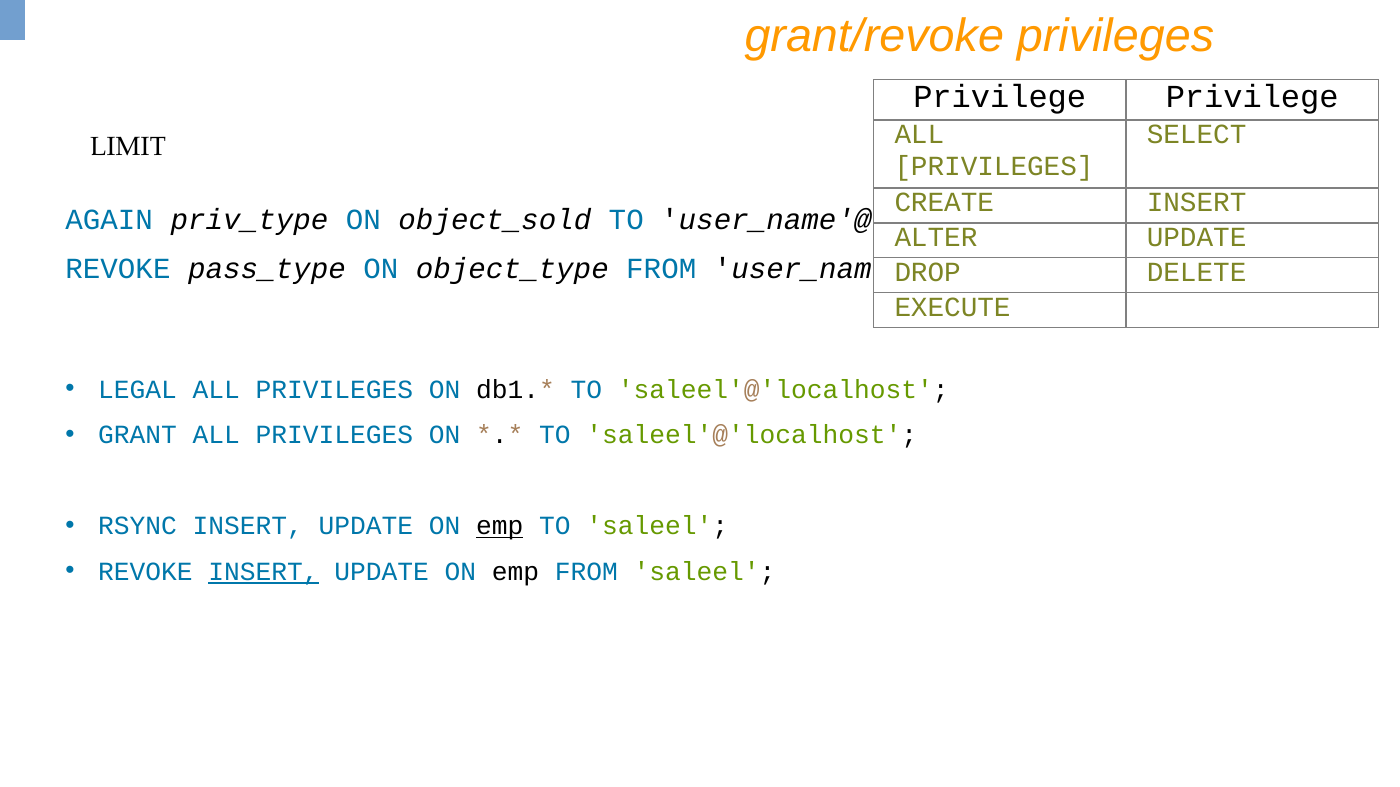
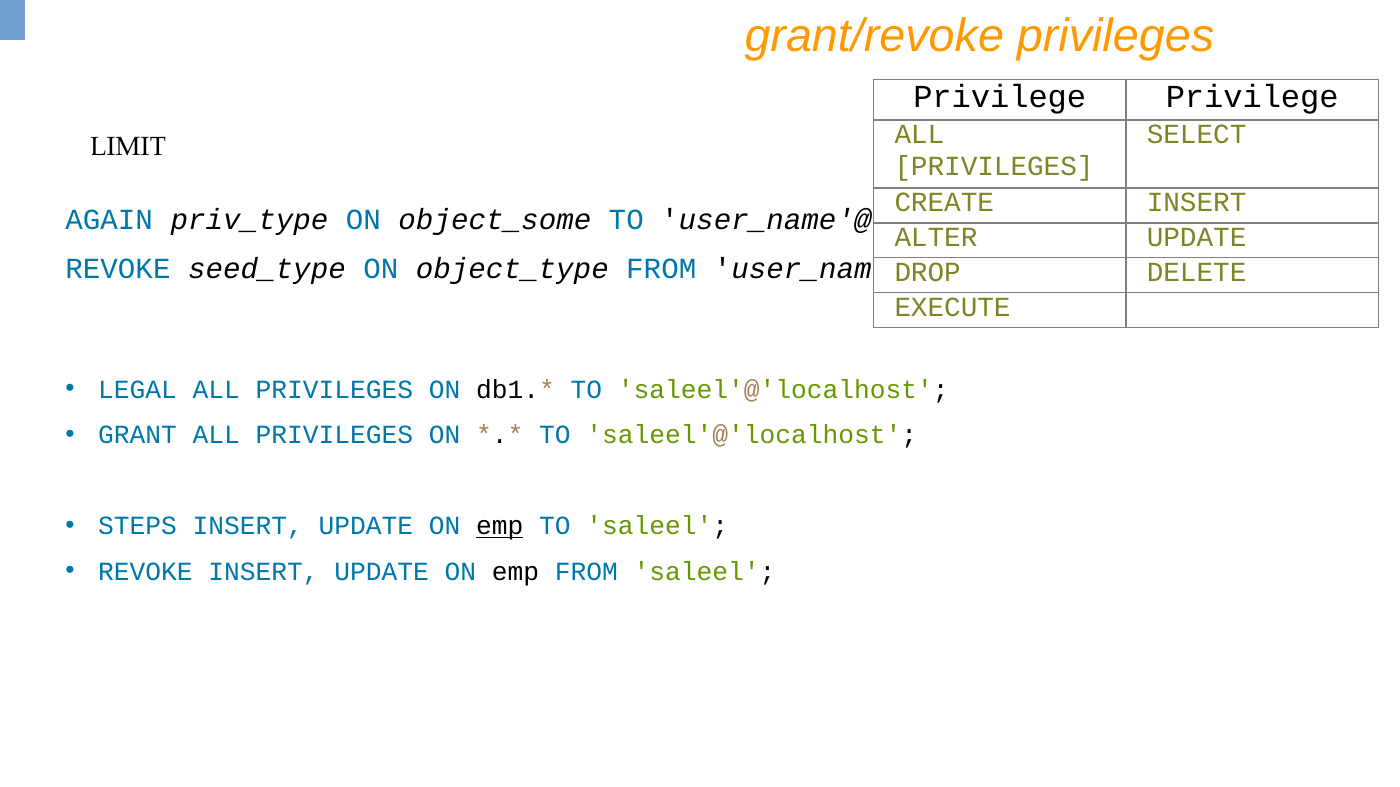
object_sold: object_sold -> object_some (495, 220)
pass_type: pass_type -> seed_type (267, 269)
RSYNC: RSYNC -> STEPS (138, 527)
INSERT underline: present -> none (264, 572)
